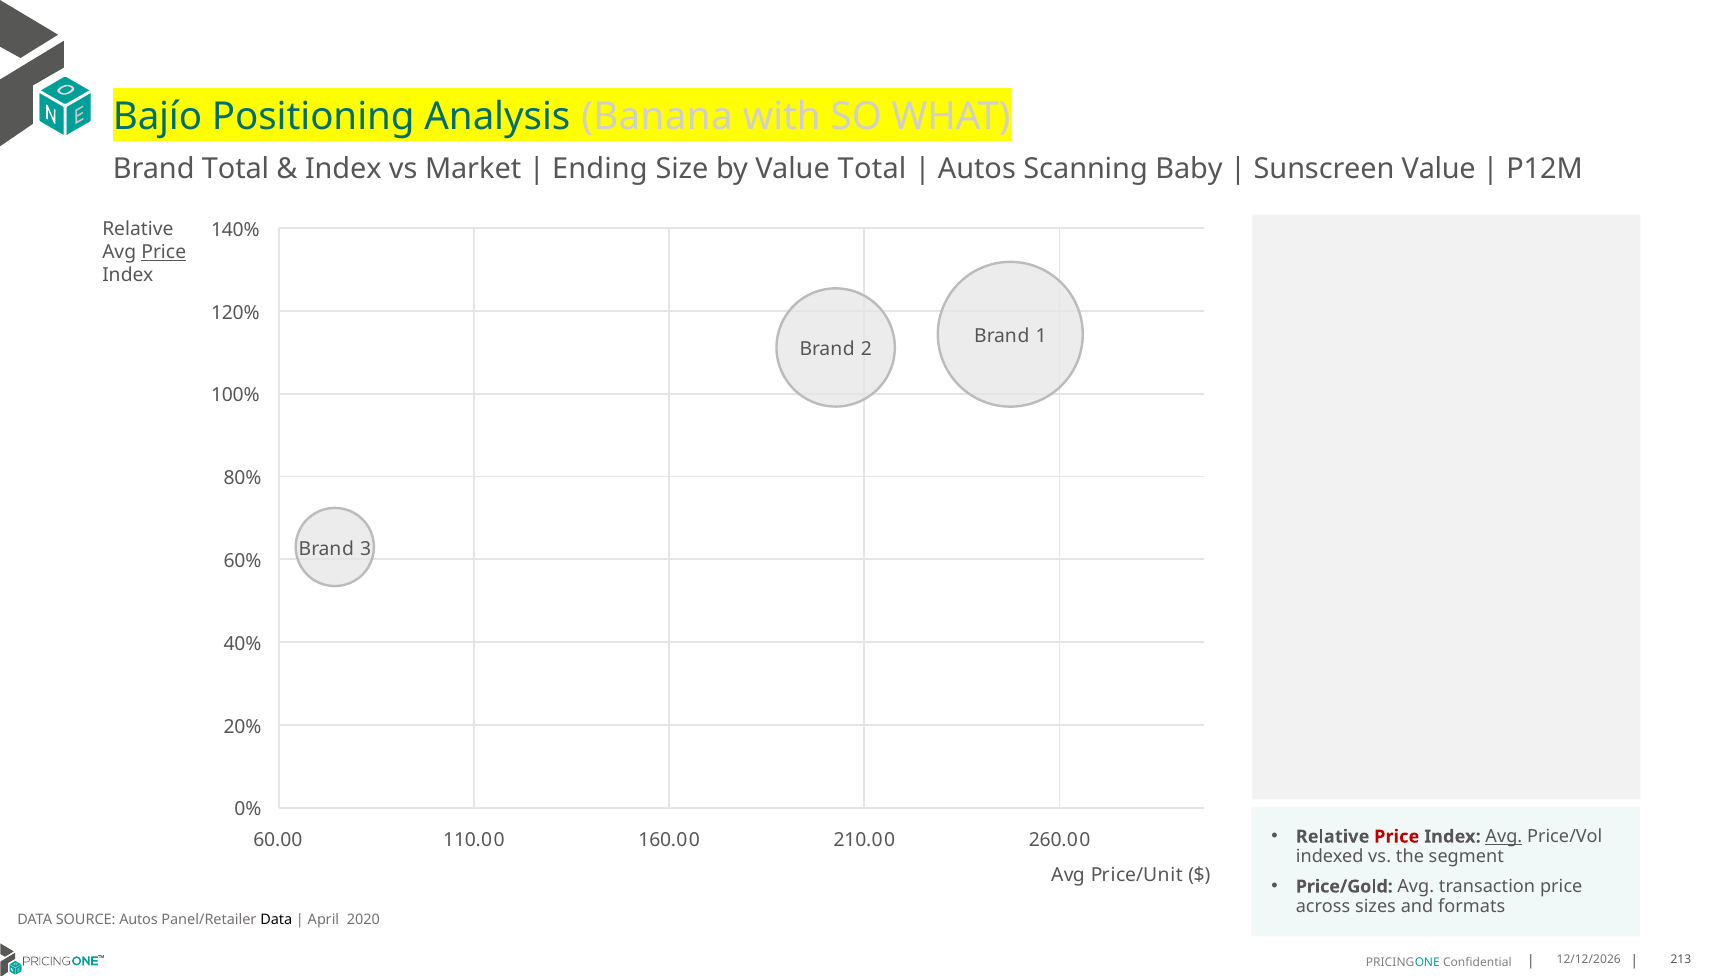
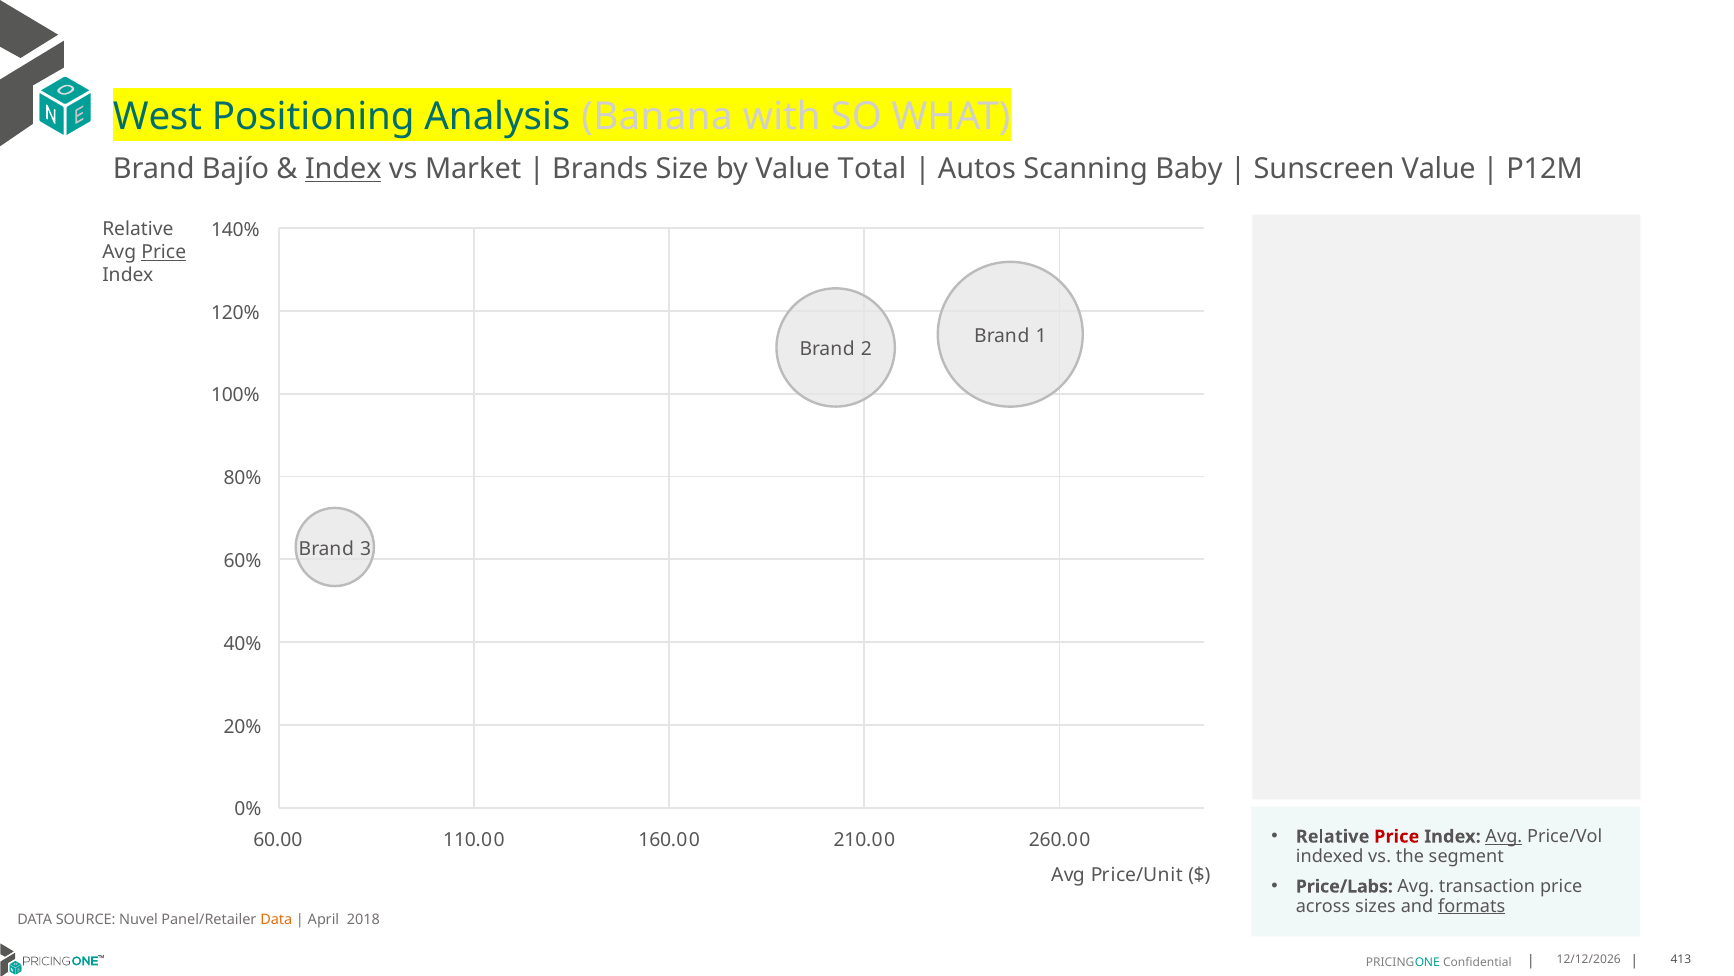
Bajío: Bajío -> West (158, 117)
Brand Total: Total -> Bajío (236, 169)
Index underline: none -> present (343, 169)
Ending: Ending -> Brands (600, 169)
Price/Gold: Price/Gold -> Price/Labs (1344, 886)
formats underline: none -> present (1472, 906)
SOURCE Autos: Autos -> Nuvel (139, 919)
Data colour: black -> orange (276, 919)
2020: 2020 -> 2018 (363, 919)
213: 213 -> 413 (1681, 959)
